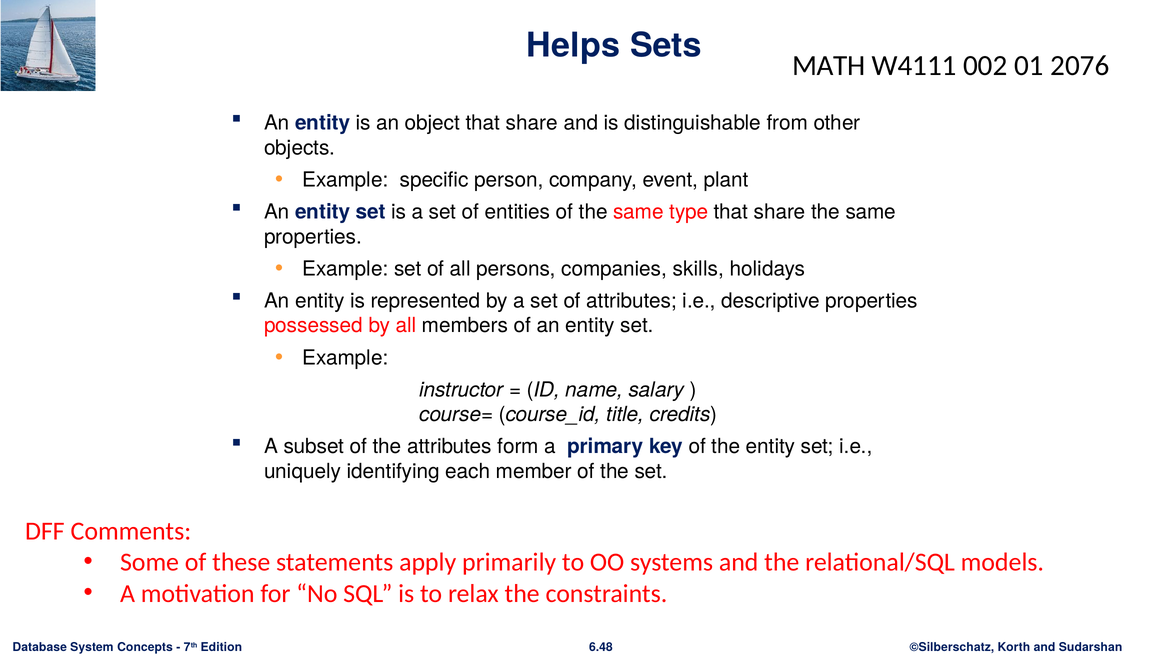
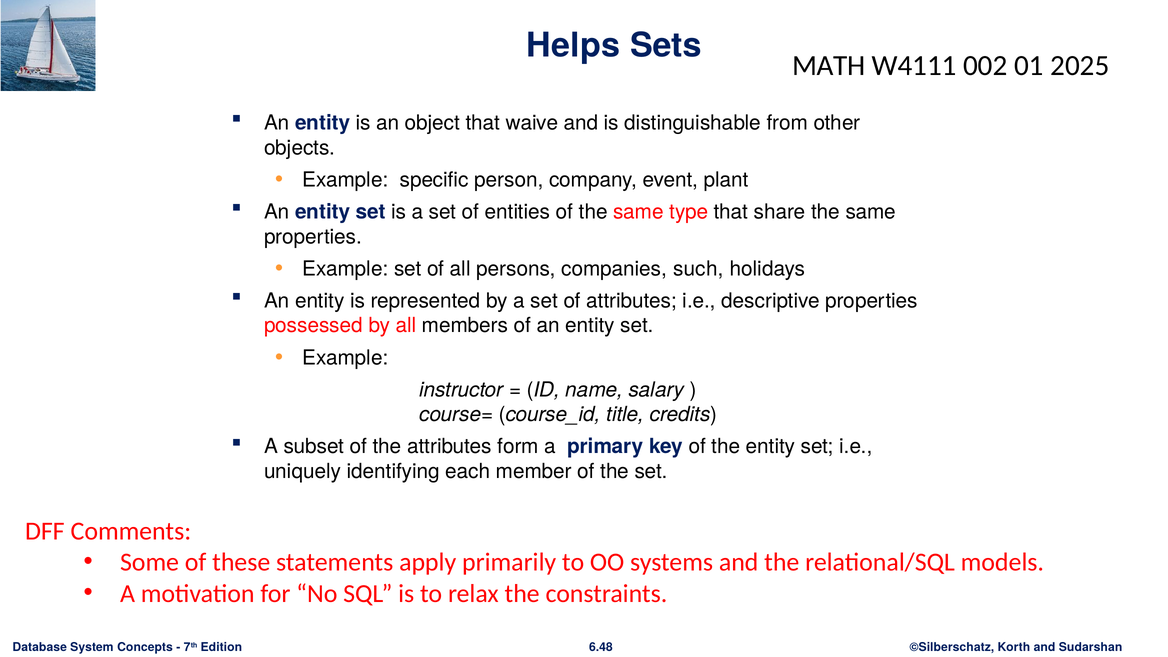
2076: 2076 -> 2025 (1080, 66)
object that share: share -> waive (532, 123)
skills: skills -> such (698, 269)
